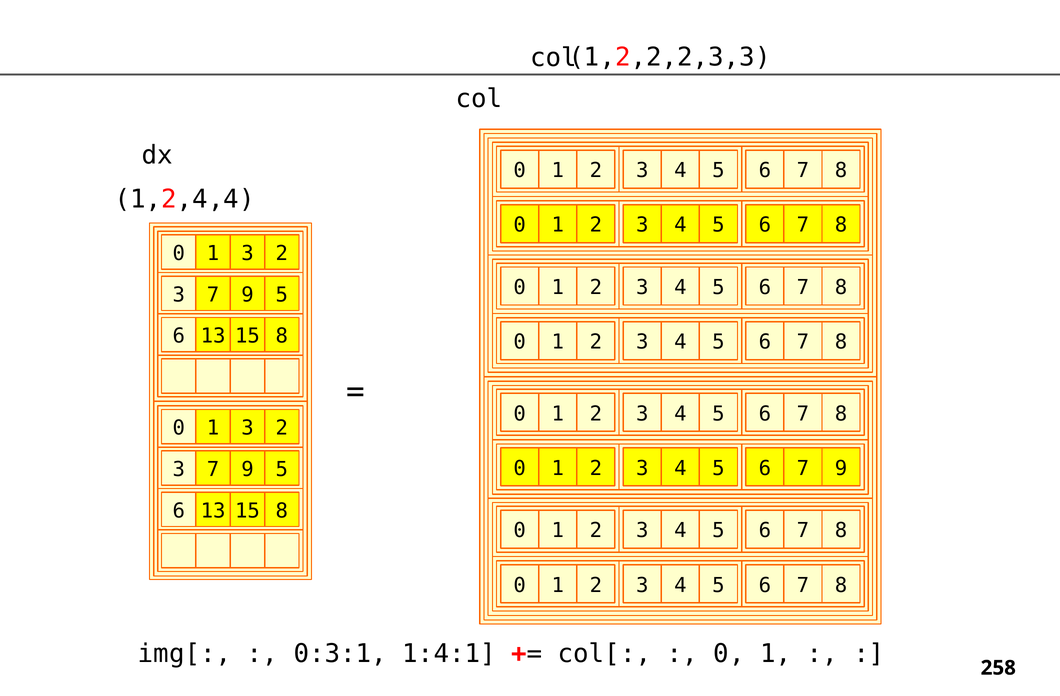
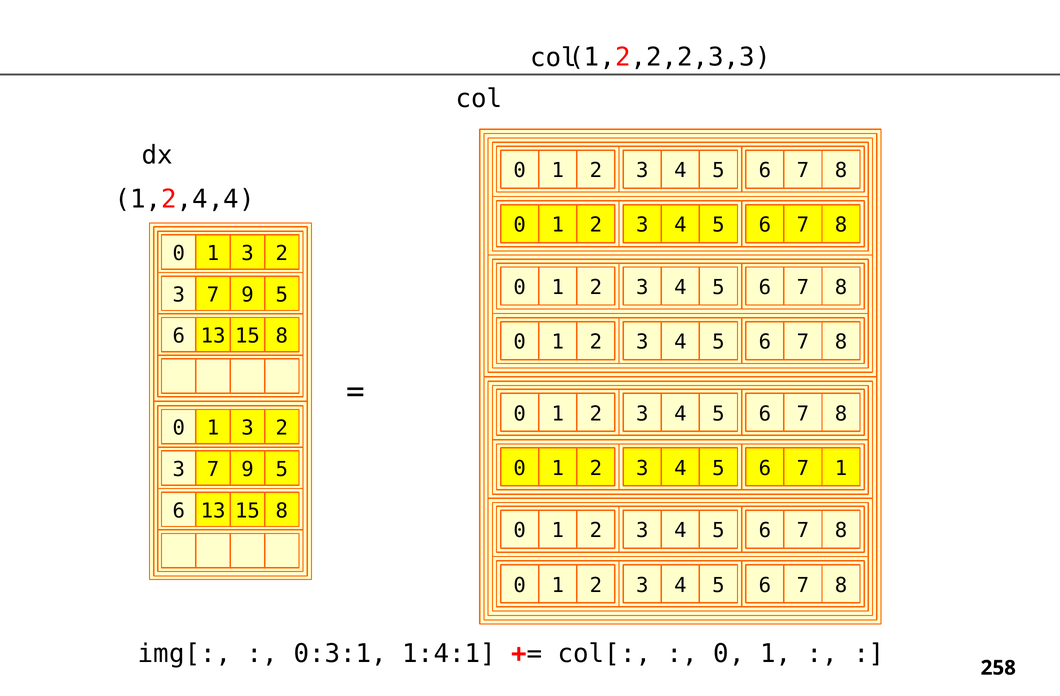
6 7 9: 9 -> 1 (841, 468)
